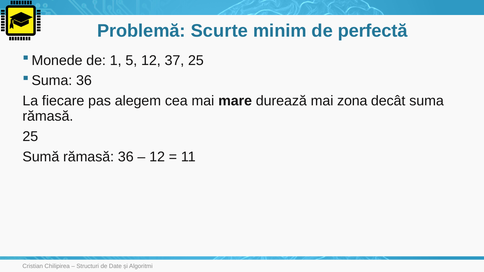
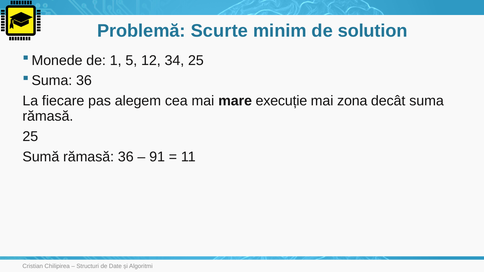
perfectă: perfectă -> solution (373, 31)
37: 37 -> 34 (174, 60)
durează: durează -> execuție (281, 101)
12: 12 -> 91 (157, 157)
